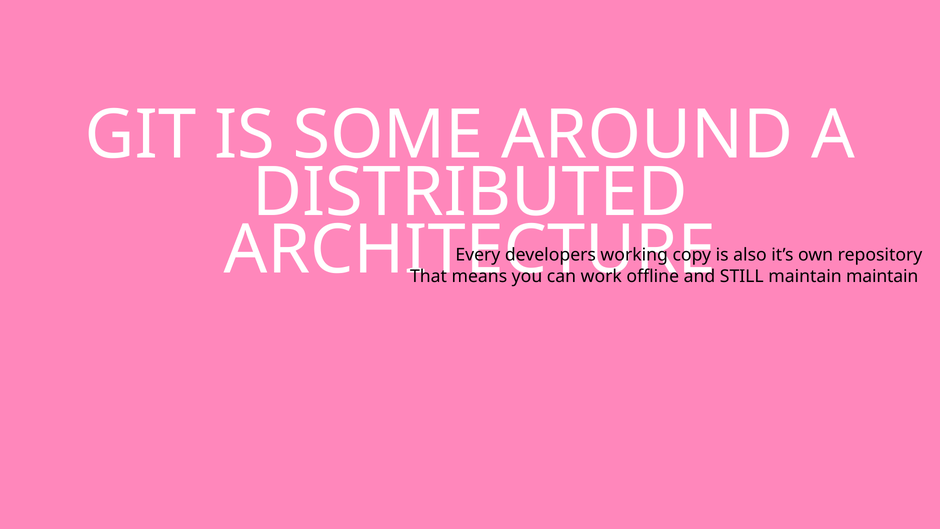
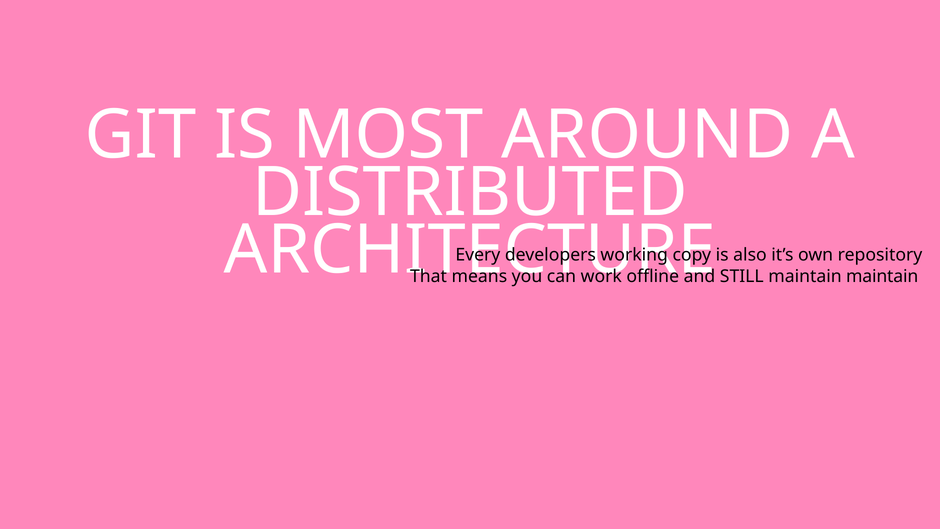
SOME: SOME -> MOST (388, 135)
